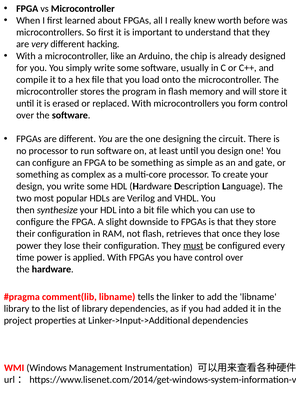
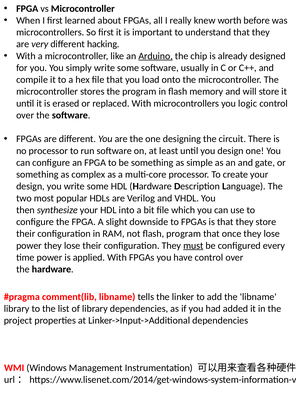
Arduino underline: none -> present (156, 56)
form: form -> logic (248, 103)
flash retrieves: retrieves -> program (184, 233)
